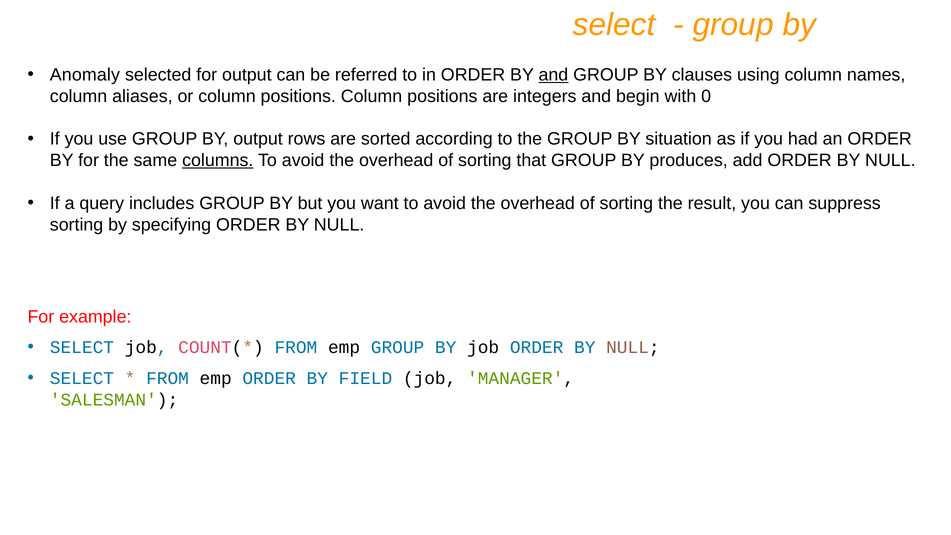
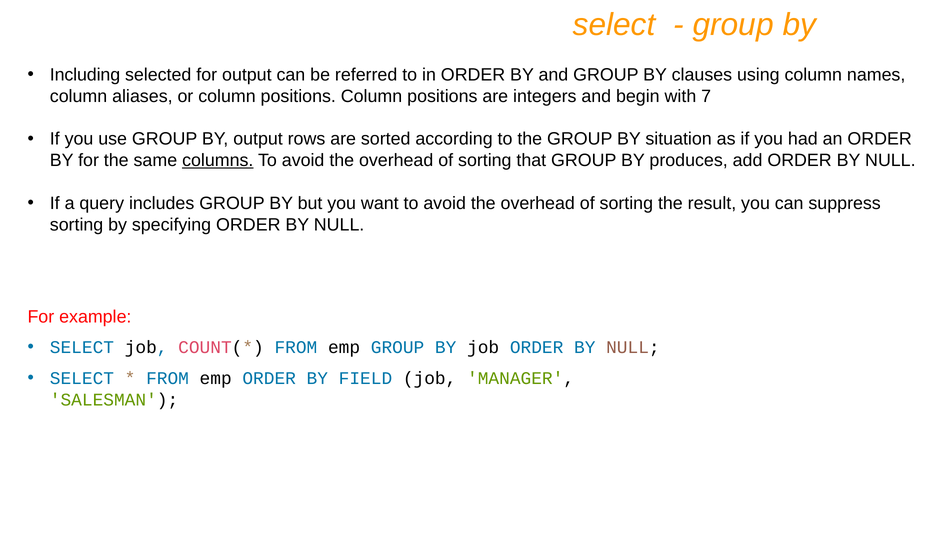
Anomaly: Anomaly -> Including (85, 75)
and underline: present -> none (553, 75)
0: 0 -> 7 (706, 96)
